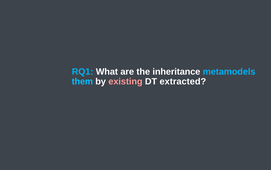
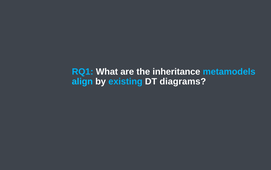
them: them -> align (82, 81)
existing colour: pink -> light blue (125, 81)
extracted: extracted -> diagrams (183, 81)
